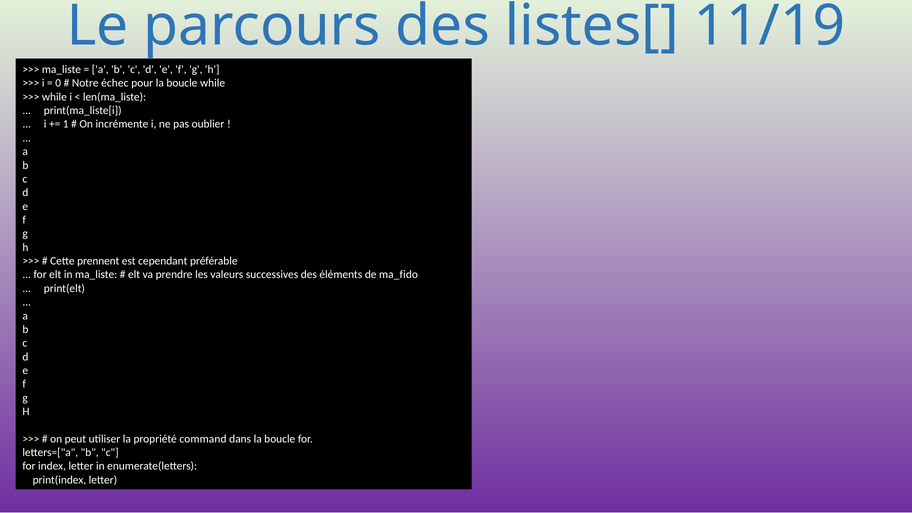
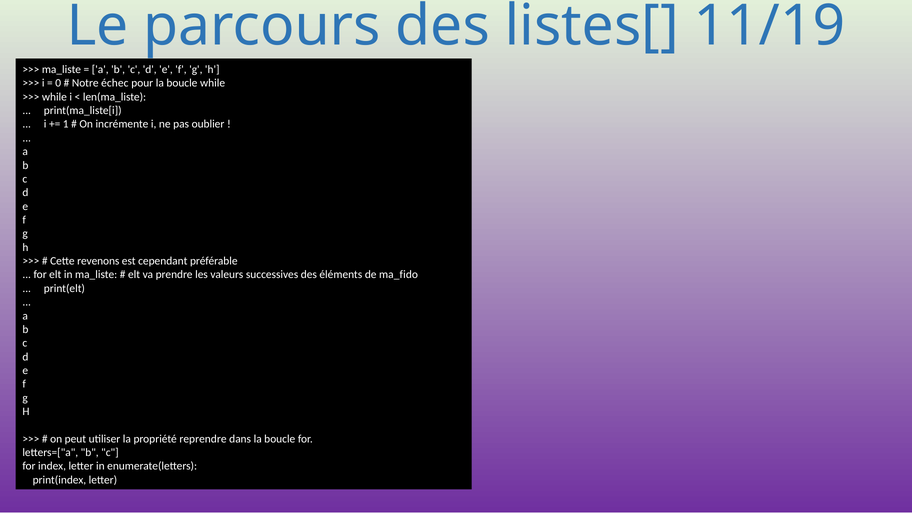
prennent: prennent -> revenons (98, 261)
command: command -> reprendre (203, 439)
